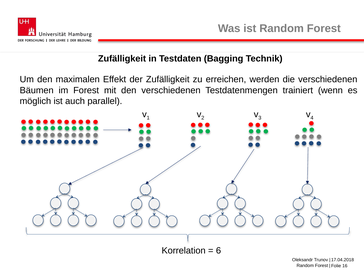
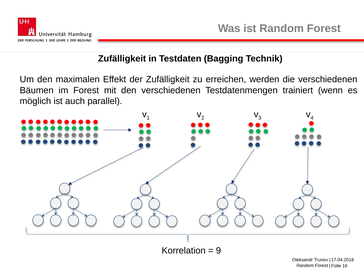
6: 6 -> 9 (218, 251)
